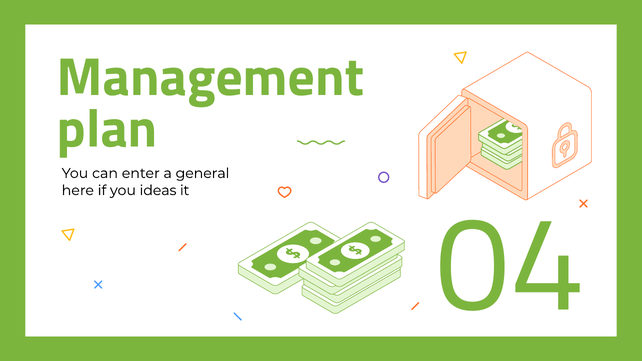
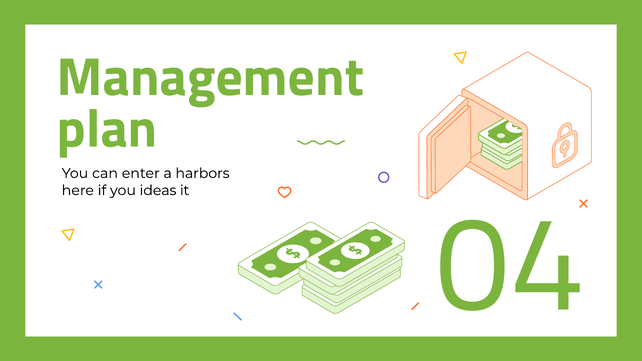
general: general -> harbors (202, 173)
